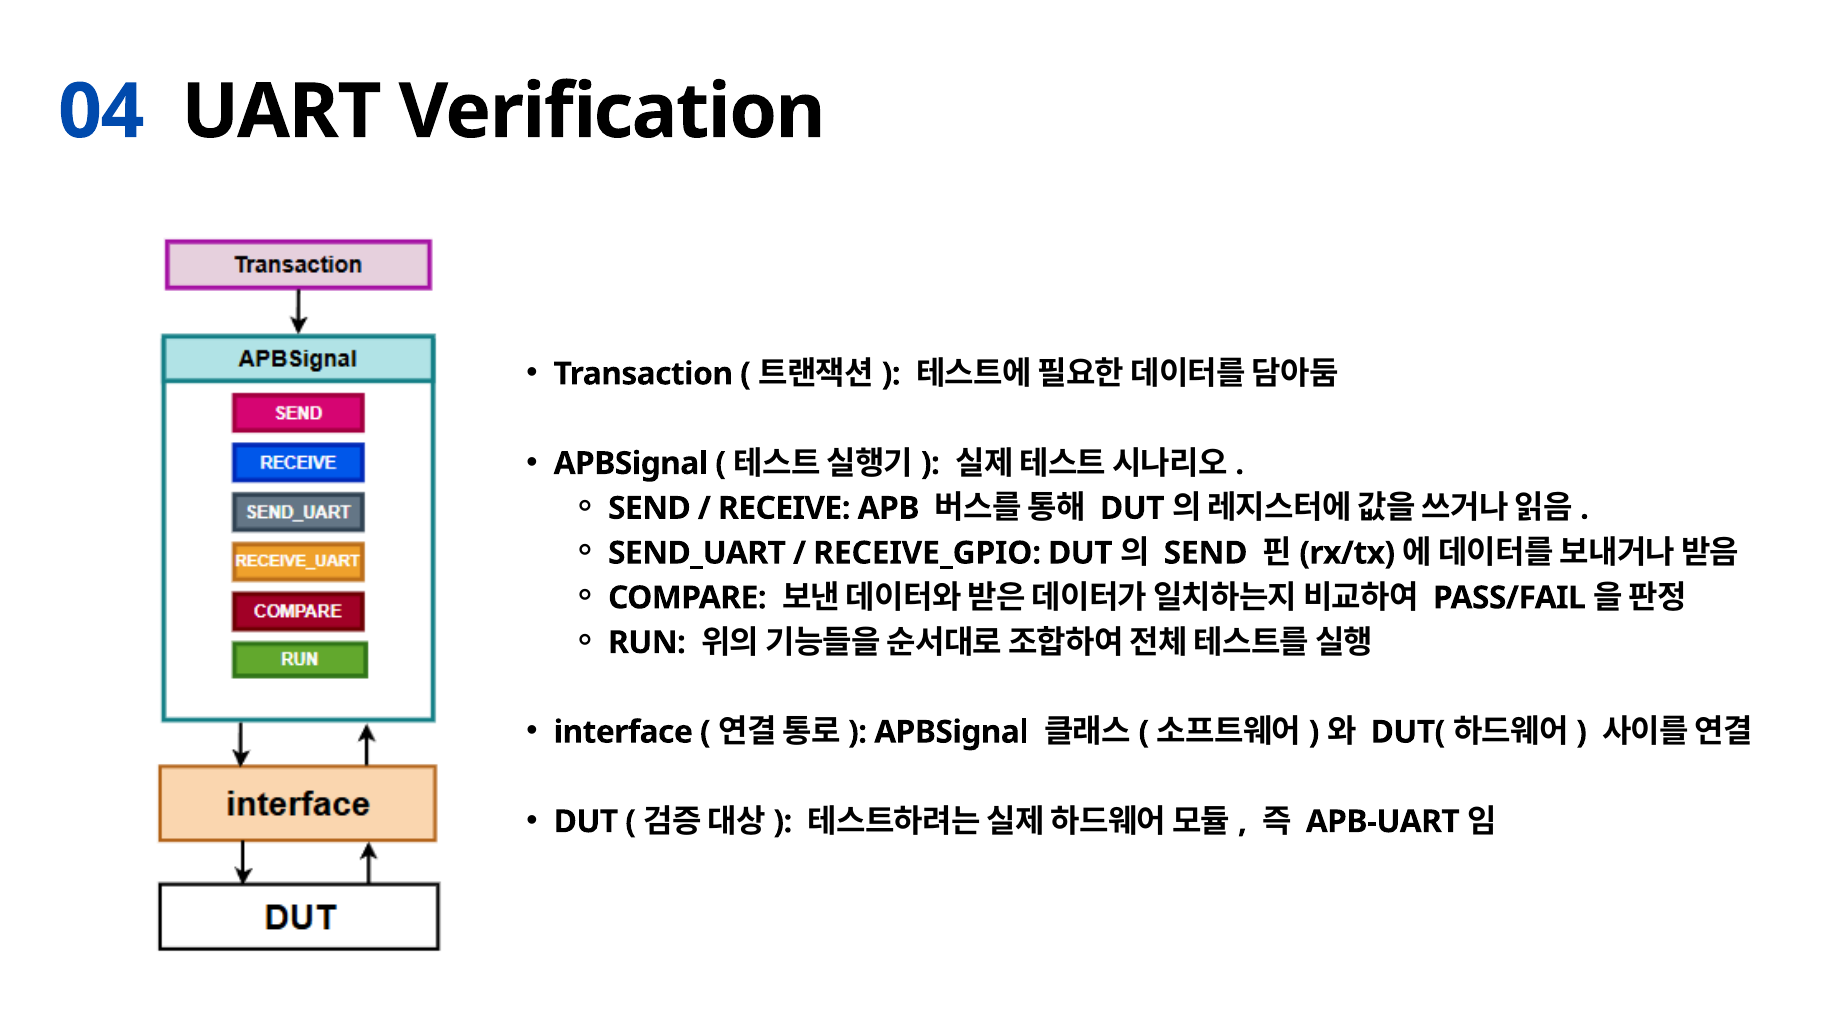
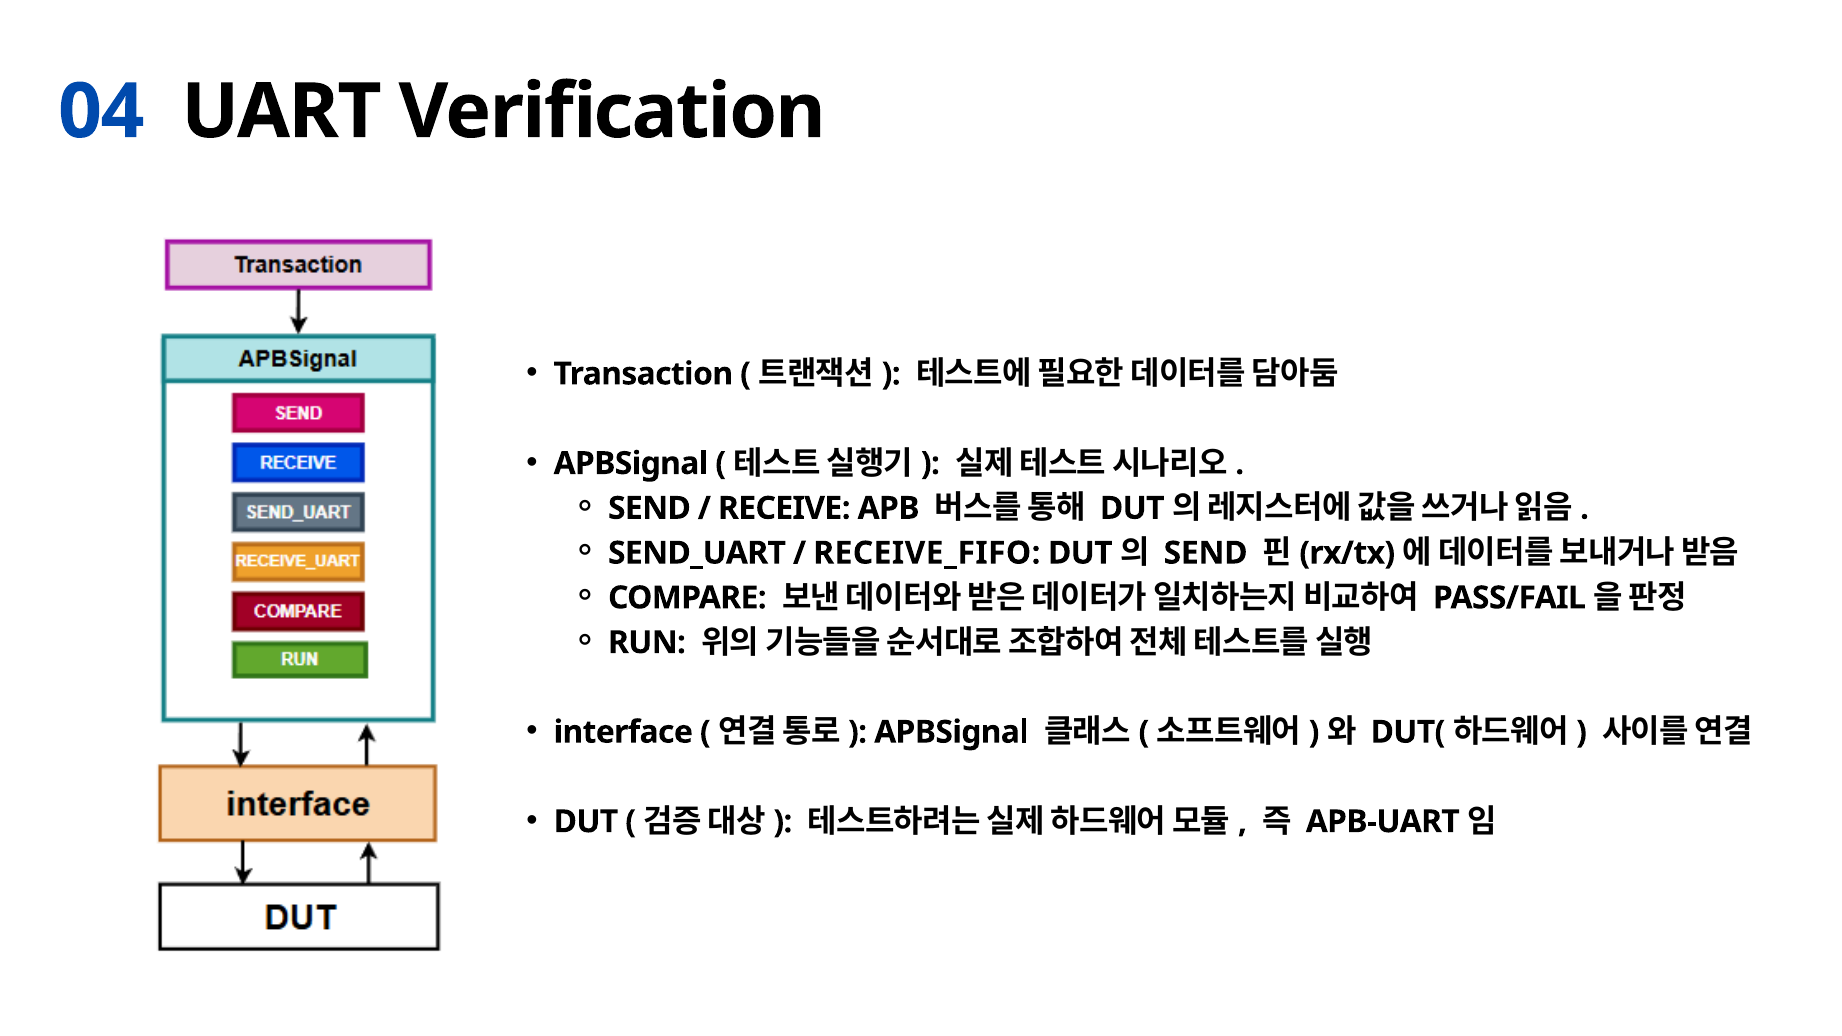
RECEIVE_GPIO: RECEIVE_GPIO -> RECEIVE_FIFO (927, 553)
